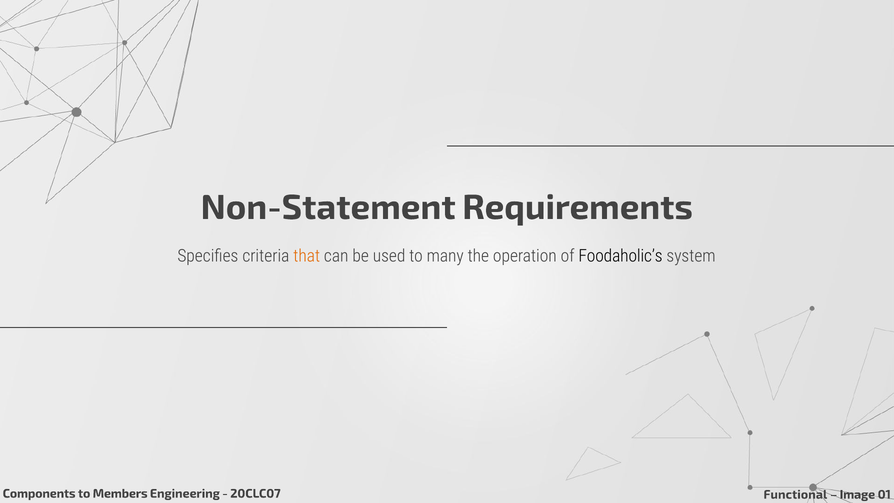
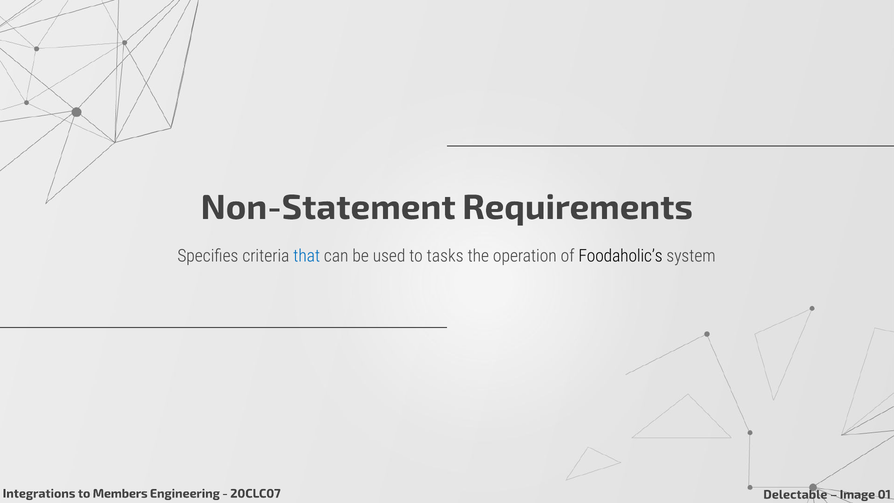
that colour: orange -> blue (307, 256)
many: many -> tasks (445, 256)
Components: Components -> Integrations (39, 493)
Functional: Functional -> Delectable (795, 494)
